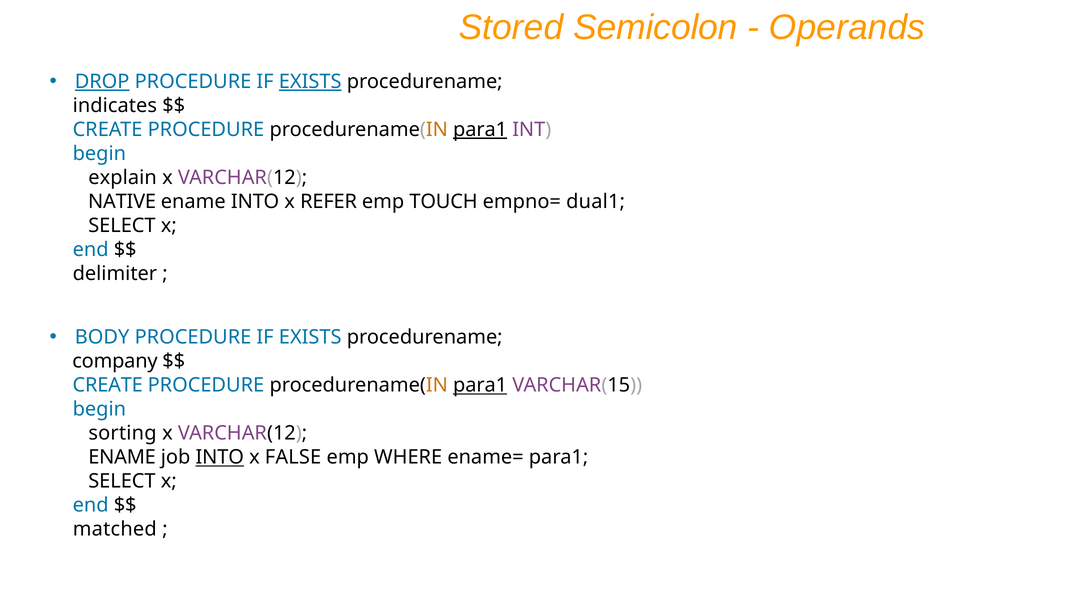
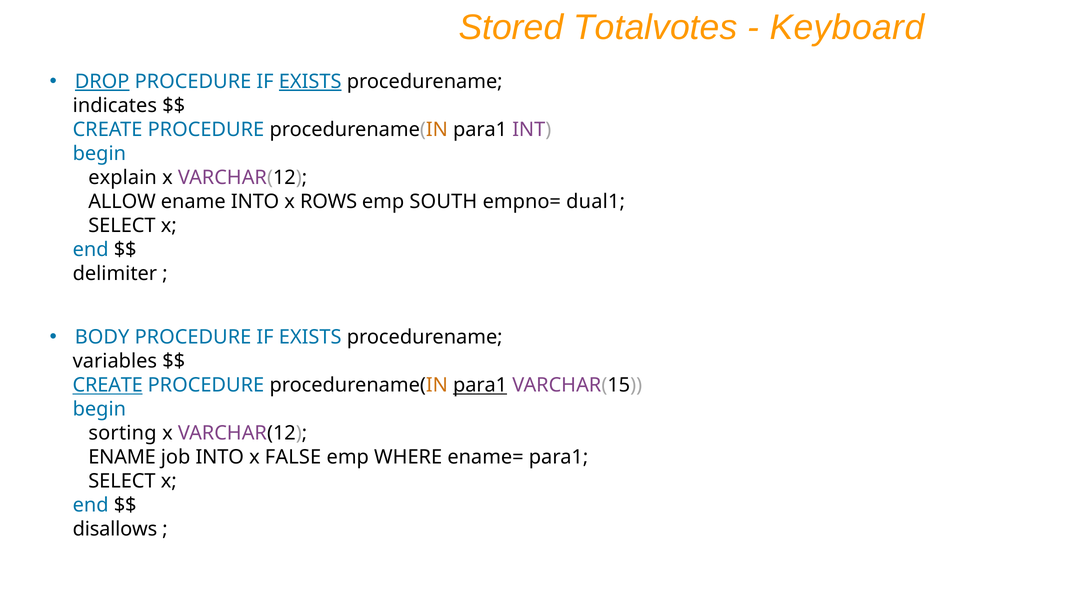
Semicolon: Semicolon -> Totalvotes (655, 28)
Operands: Operands -> Keyboard (847, 28)
para1 underline: present -> none (480, 130)
NATIVE: NATIVE -> ALLOW (122, 202)
REFER: REFER -> ROWS (329, 202)
TOUCH: TOUCH -> SOUTH (443, 202)
company: company -> variables (115, 361)
CREATE underline: none -> present (108, 385)
INTO underline: present -> none (220, 457)
matched: matched -> disallows (115, 529)
